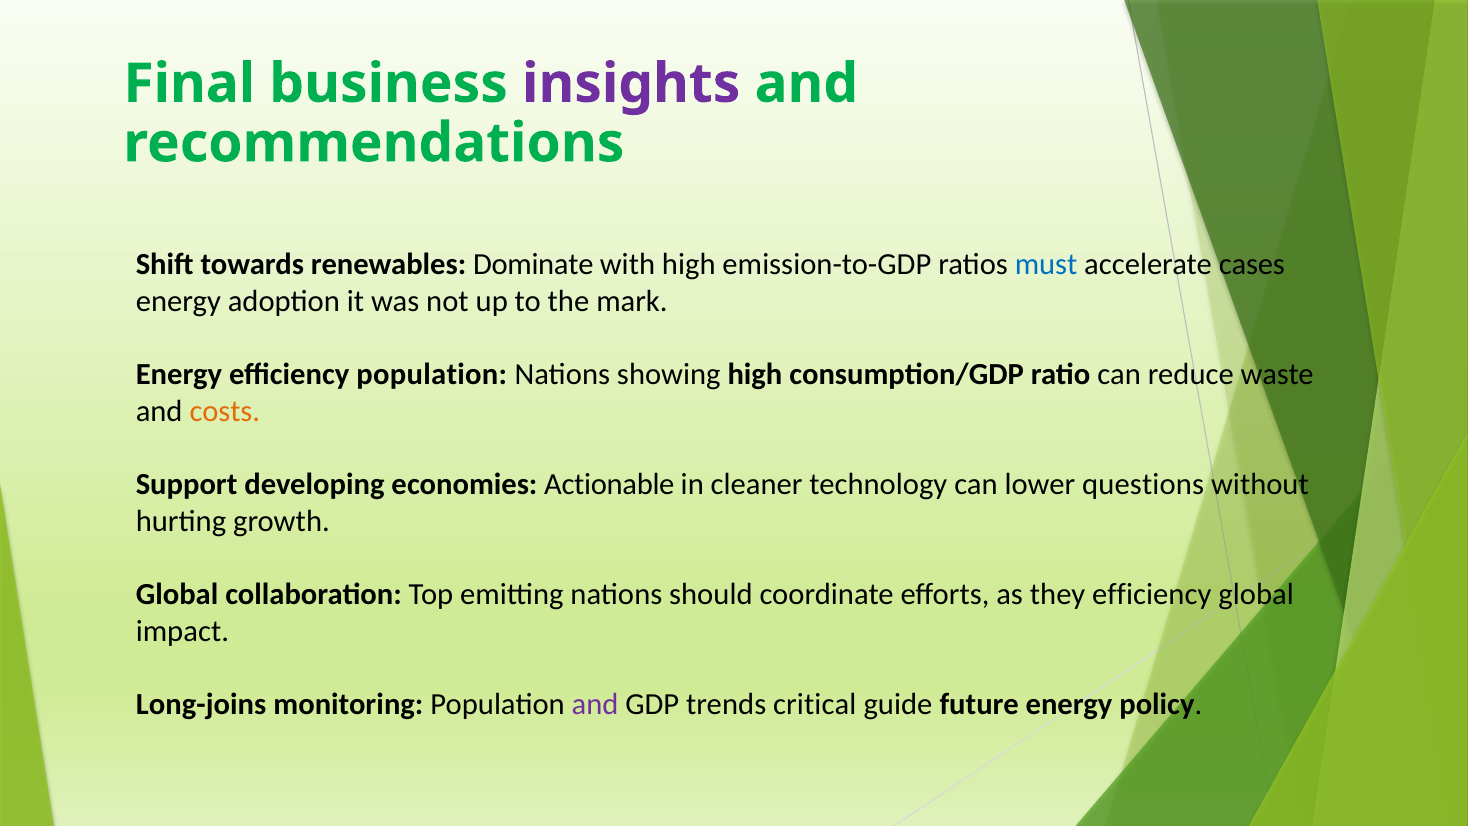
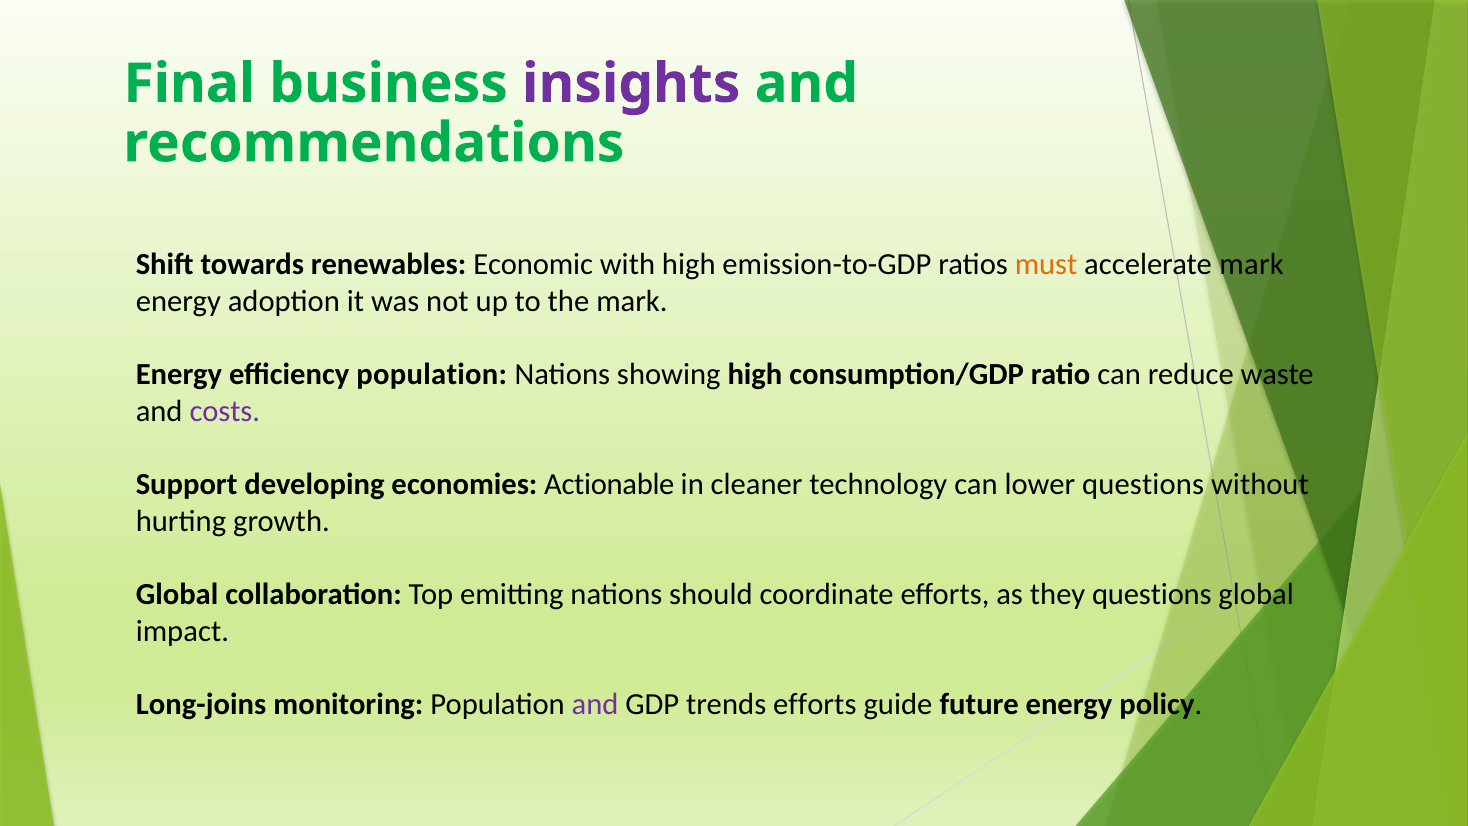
Dominate: Dominate -> Economic (533, 264)
must colour: blue -> orange (1046, 264)
accelerate cases: cases -> mark (1252, 264)
costs colour: orange -> purple (225, 411)
they efficiency: efficiency -> questions (1152, 595)
trends critical: critical -> efforts (815, 705)
